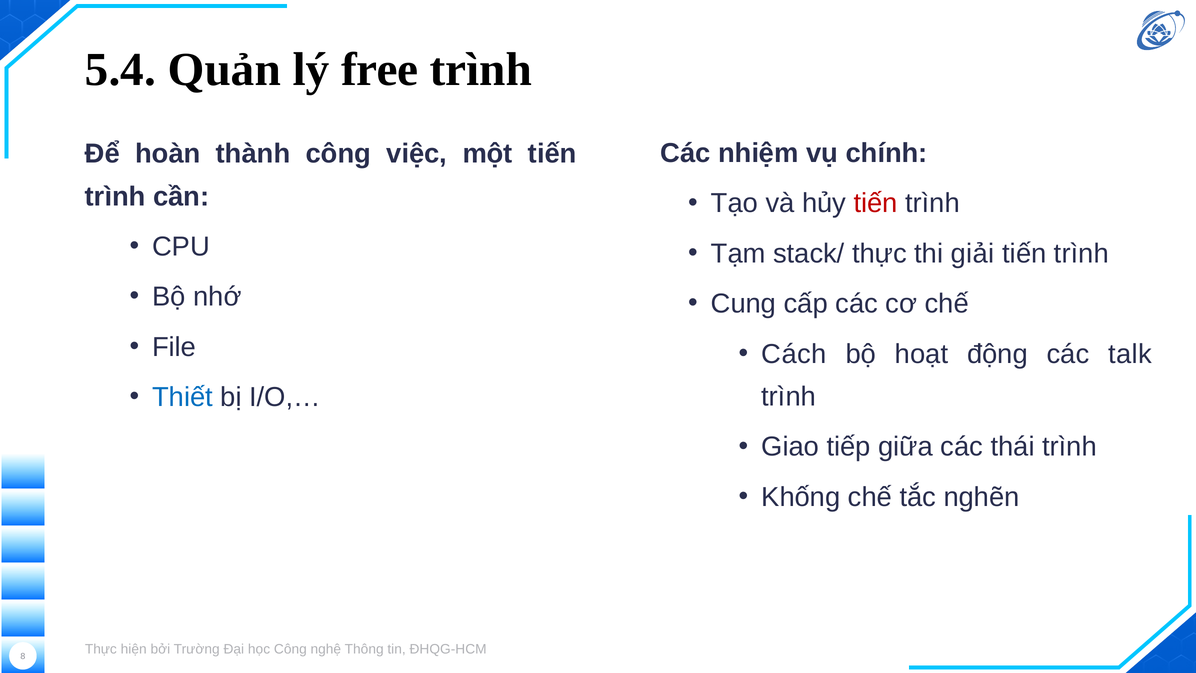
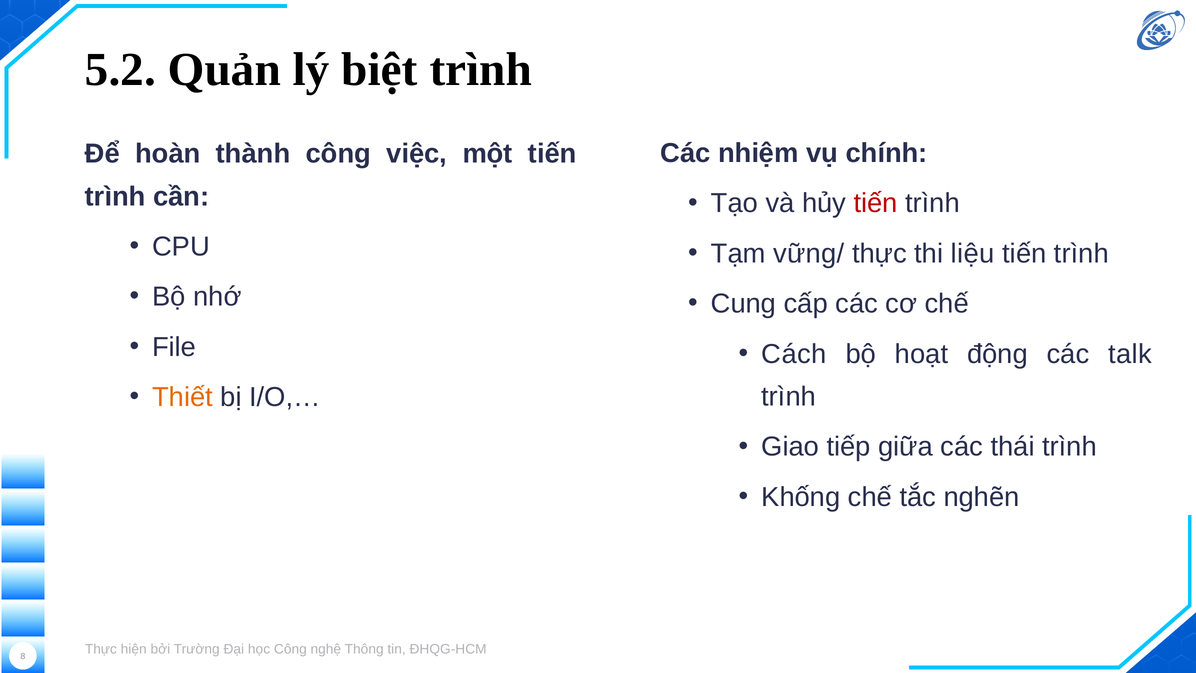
5.4: 5.4 -> 5.2 (120, 69)
free: free -> biệt (380, 69)
stack/: stack/ -> vững/ (809, 254)
giải: giải -> liệu (973, 254)
Thiết colour: blue -> orange (183, 397)
